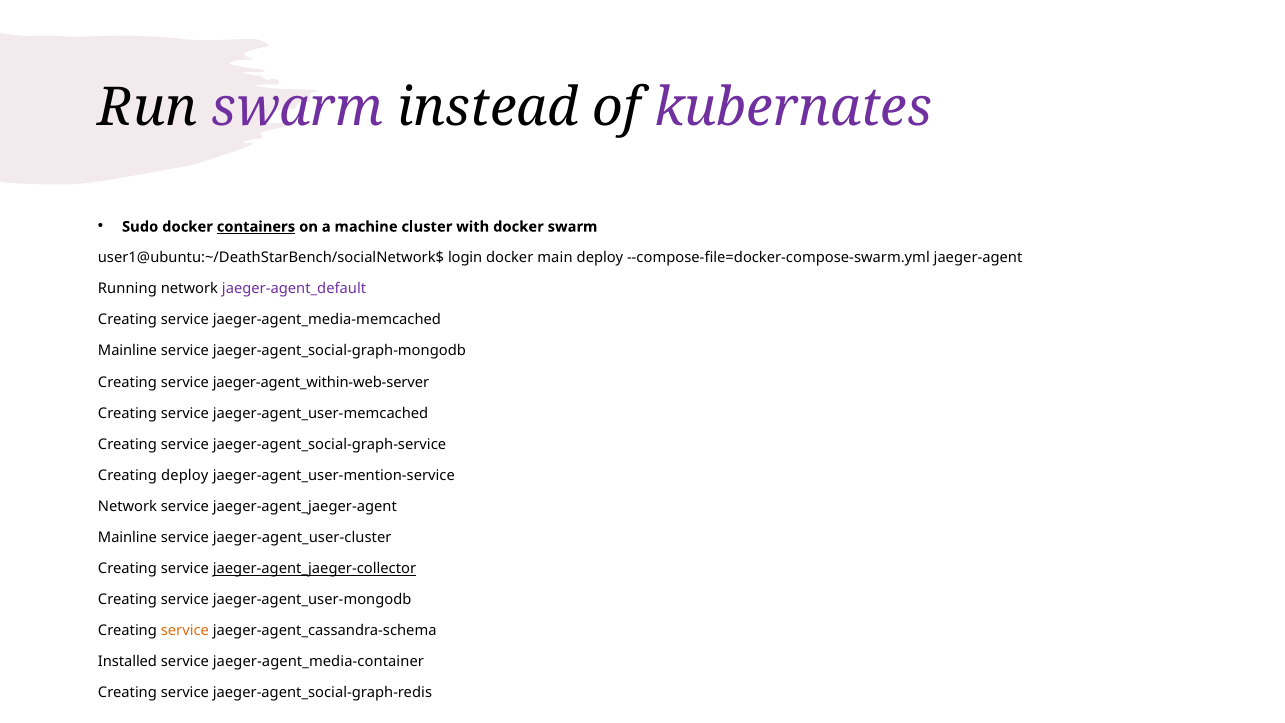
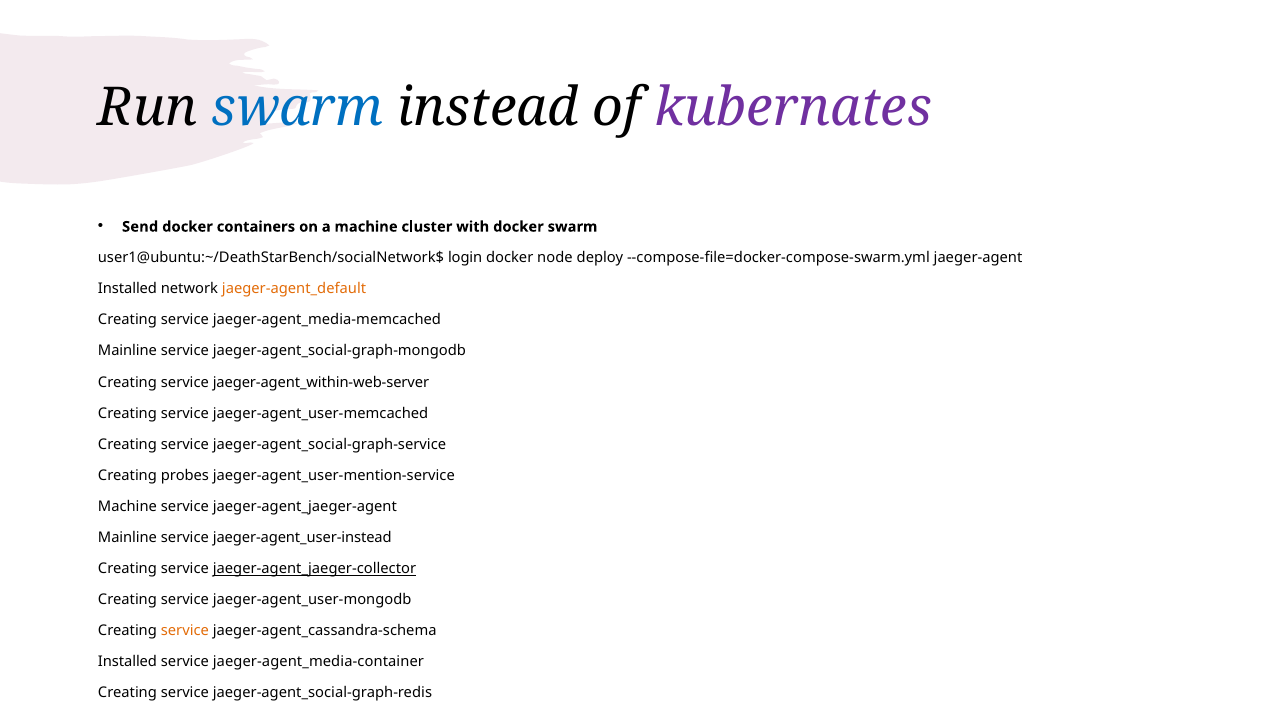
swarm colour: purple -> blue (298, 108)
Sudo: Sudo -> Send (140, 227)
containers underline: present -> none (256, 227)
main: main -> node (555, 258)
Running: Running -> Installed (127, 289)
jaeger-agent_default colour: purple -> orange (294, 289)
Creating deploy: deploy -> probes (185, 475)
Network: Network -> Machine (127, 506)
jaeger-agent_user-cluster: jaeger-agent_user-cluster -> jaeger-agent_user-instead (302, 537)
